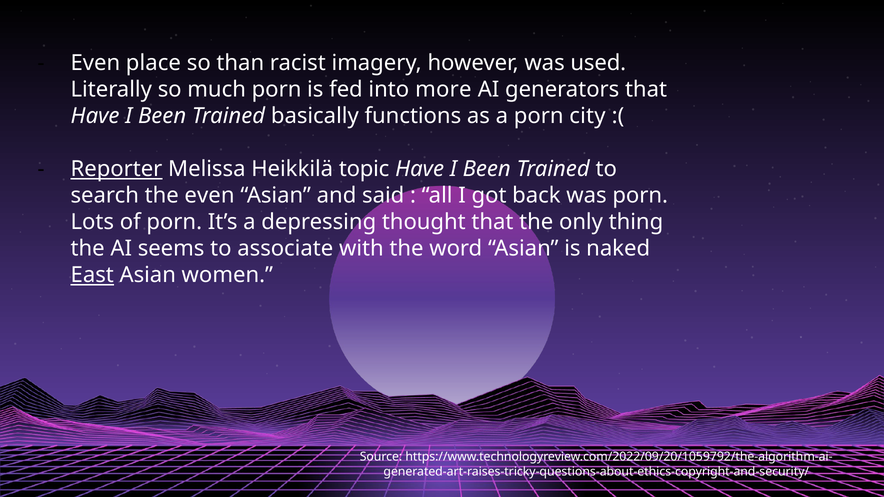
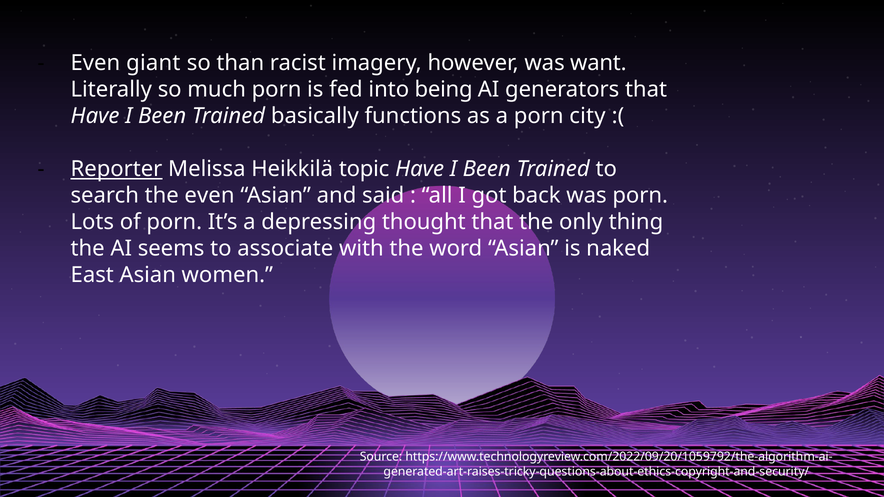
place: place -> giant (153, 63)
used: used -> want (598, 63)
more: more -> being (444, 90)
East underline: present -> none (92, 275)
